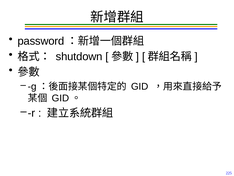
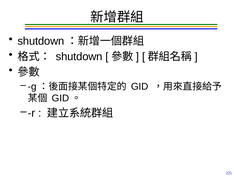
password: password -> shutdown (41, 41)
